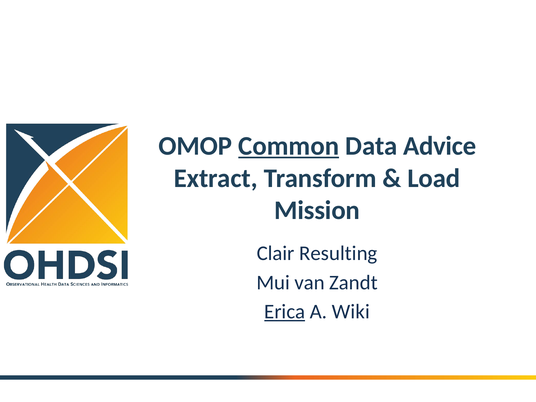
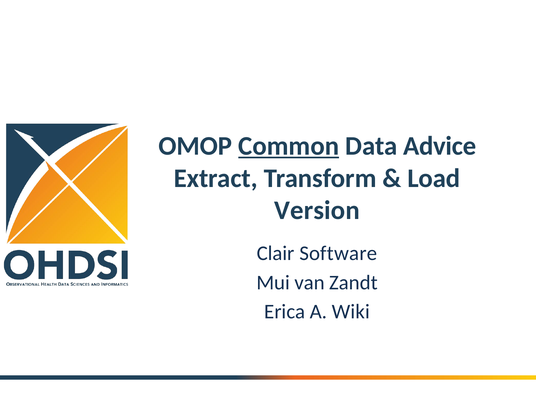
Mission: Mission -> Version (317, 210)
Resulting: Resulting -> Software (338, 253)
Erica underline: present -> none (285, 312)
